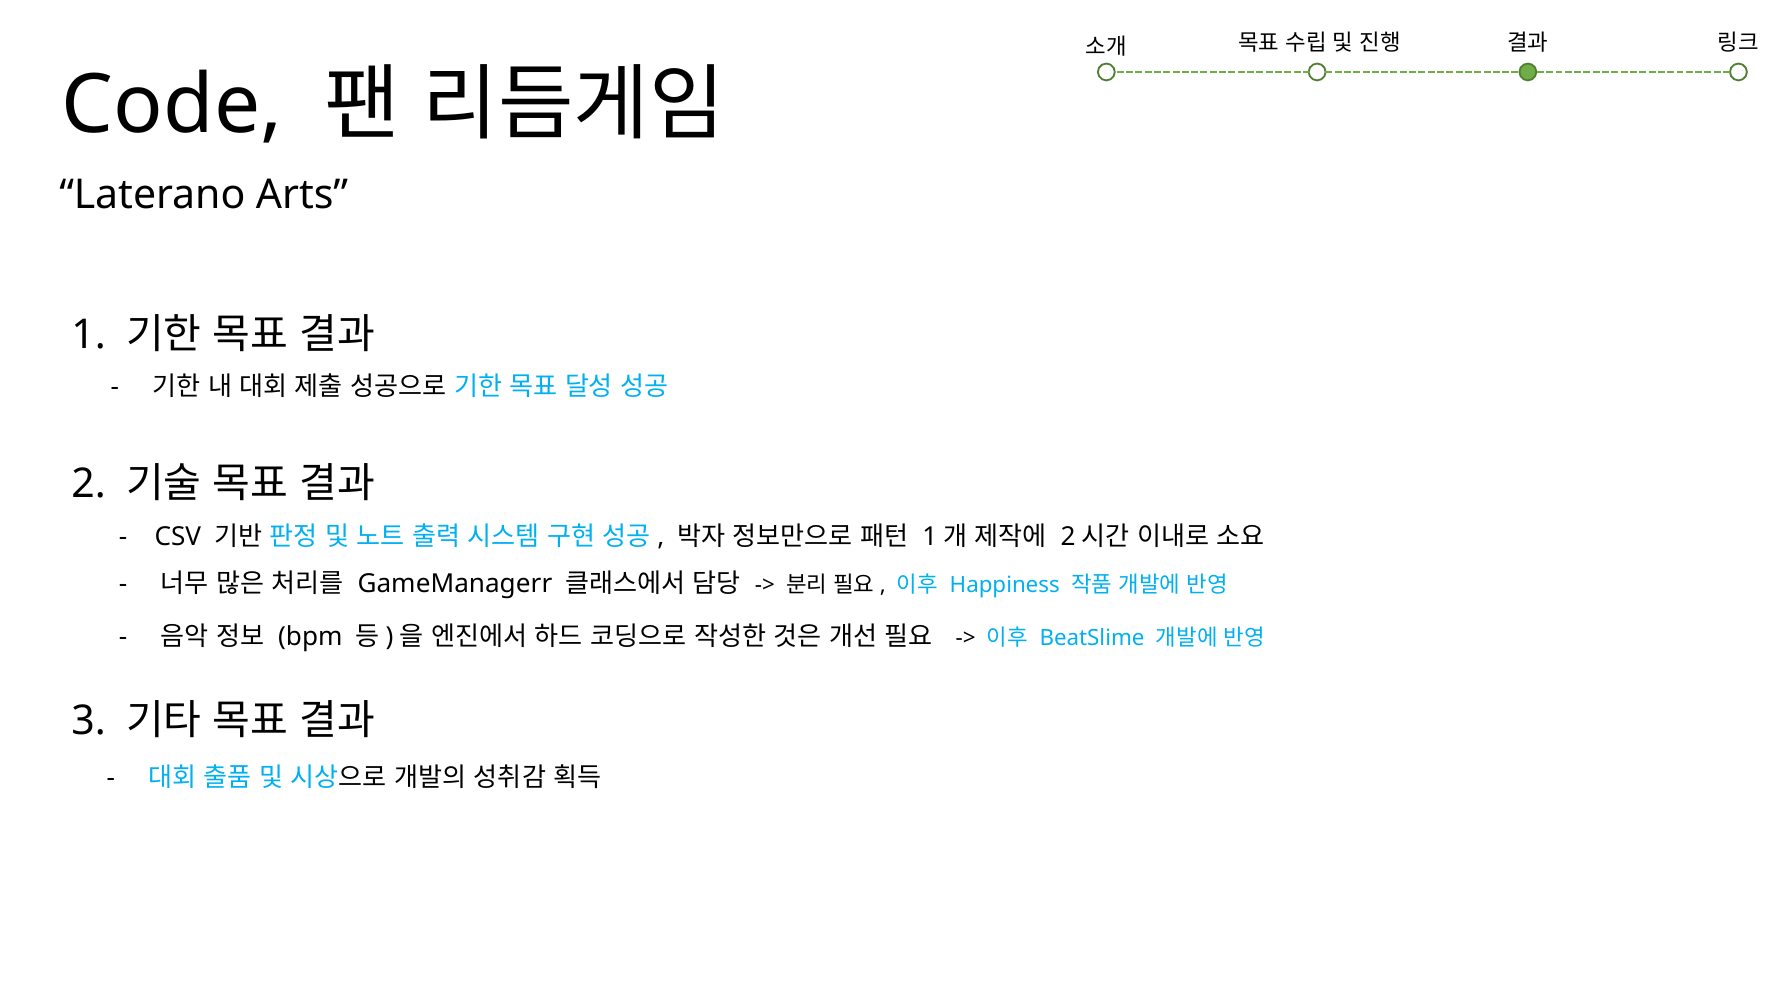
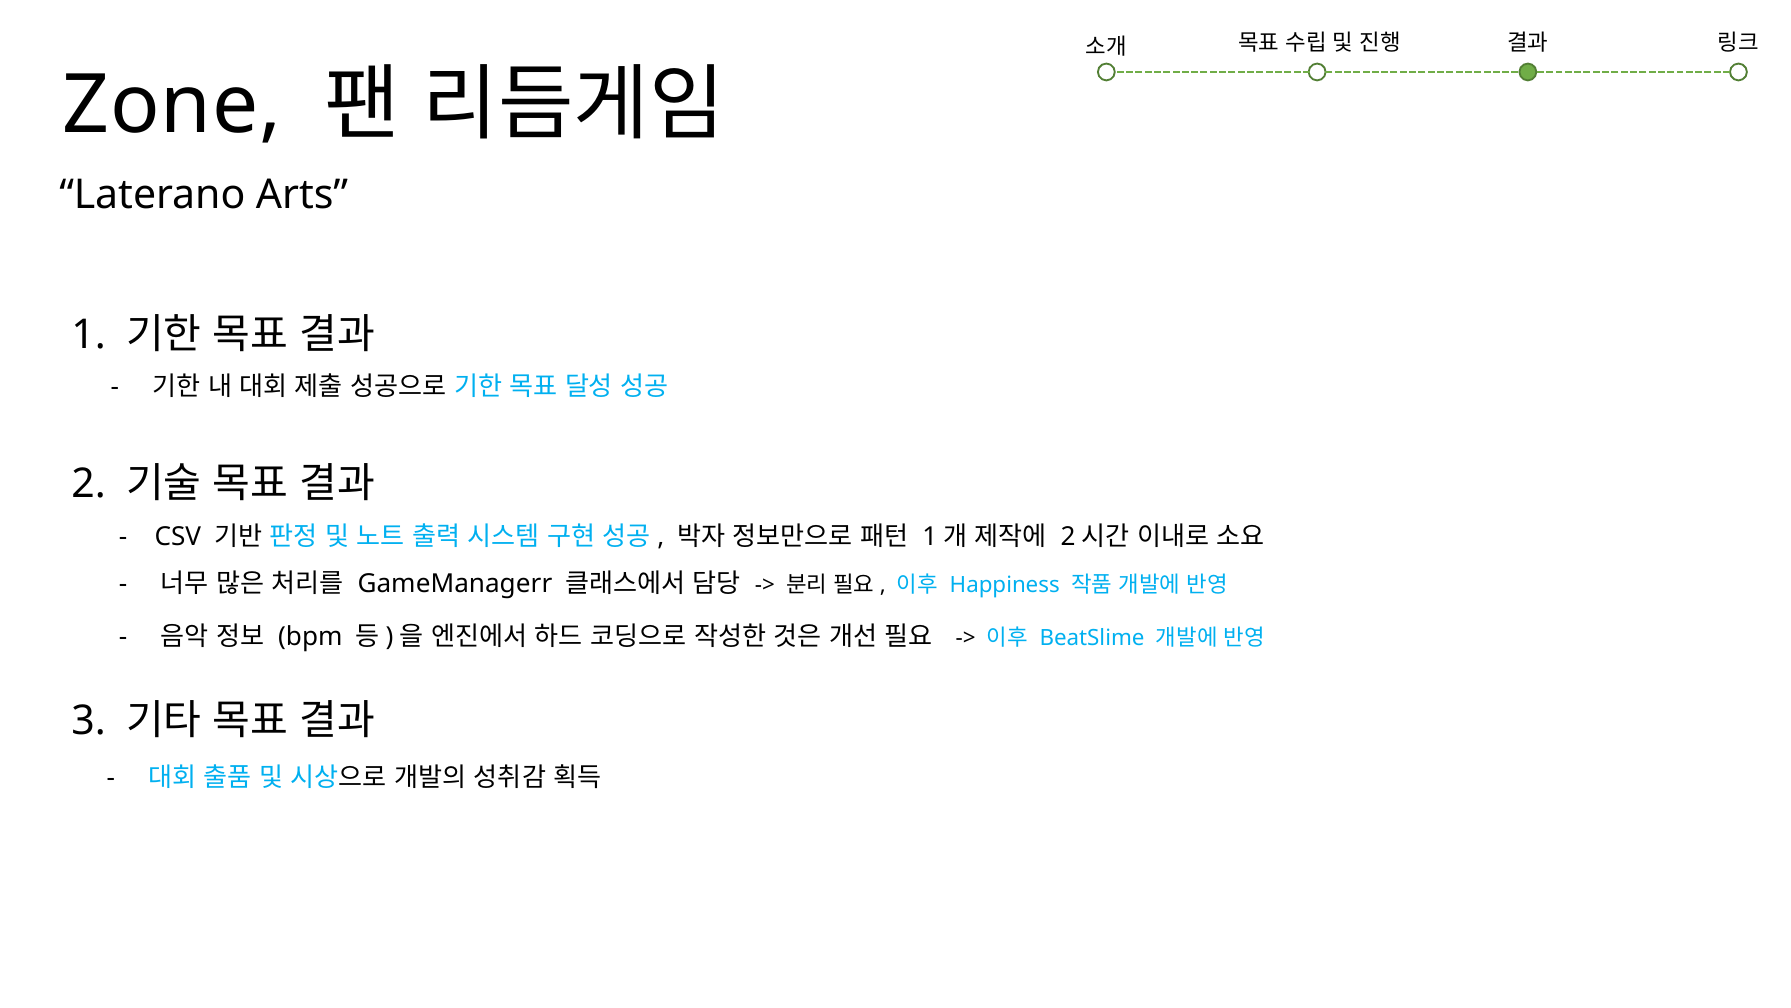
Code: Code -> Zone (172, 105)
